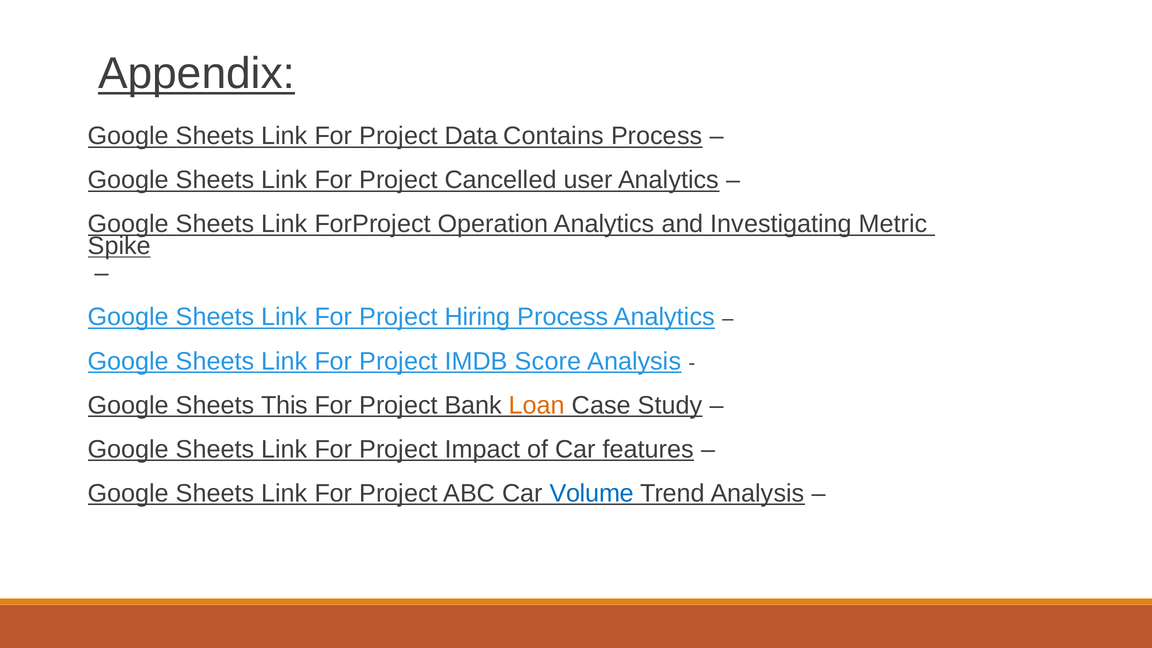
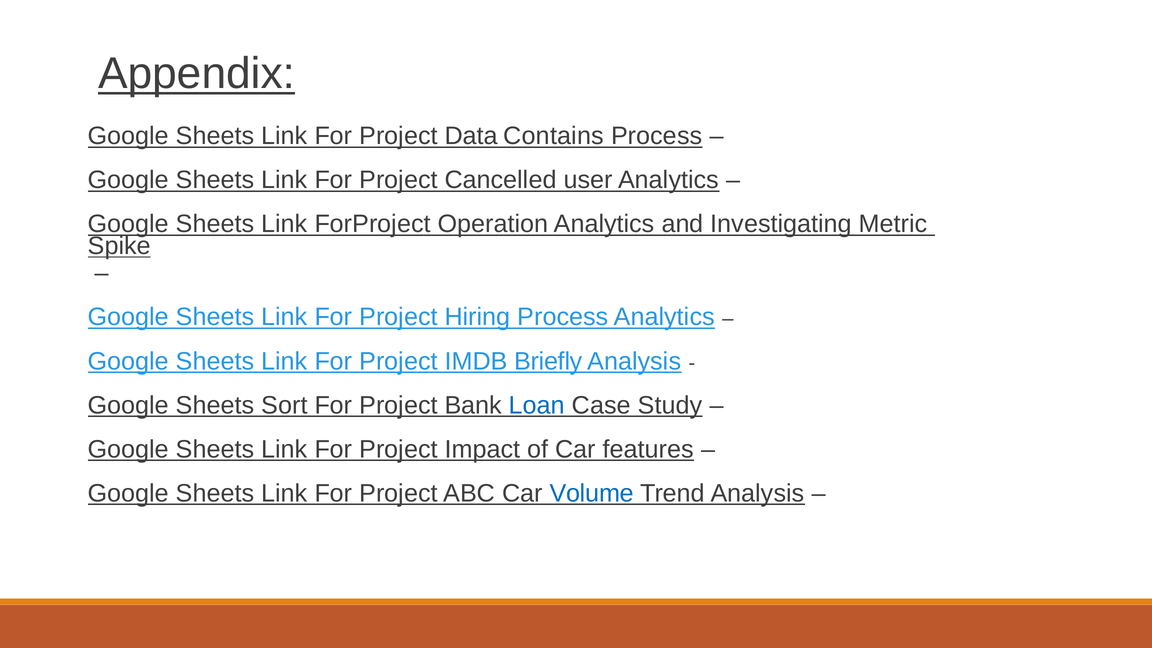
Score: Score -> Briefly (548, 361)
This: This -> Sort (284, 405)
Loan colour: orange -> blue (537, 405)
